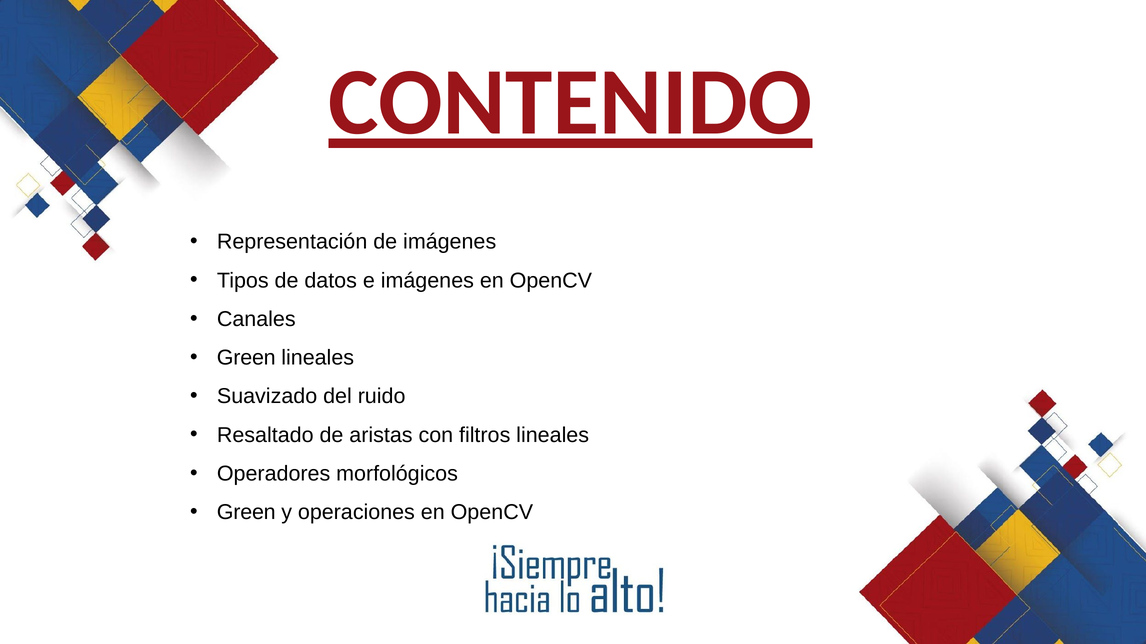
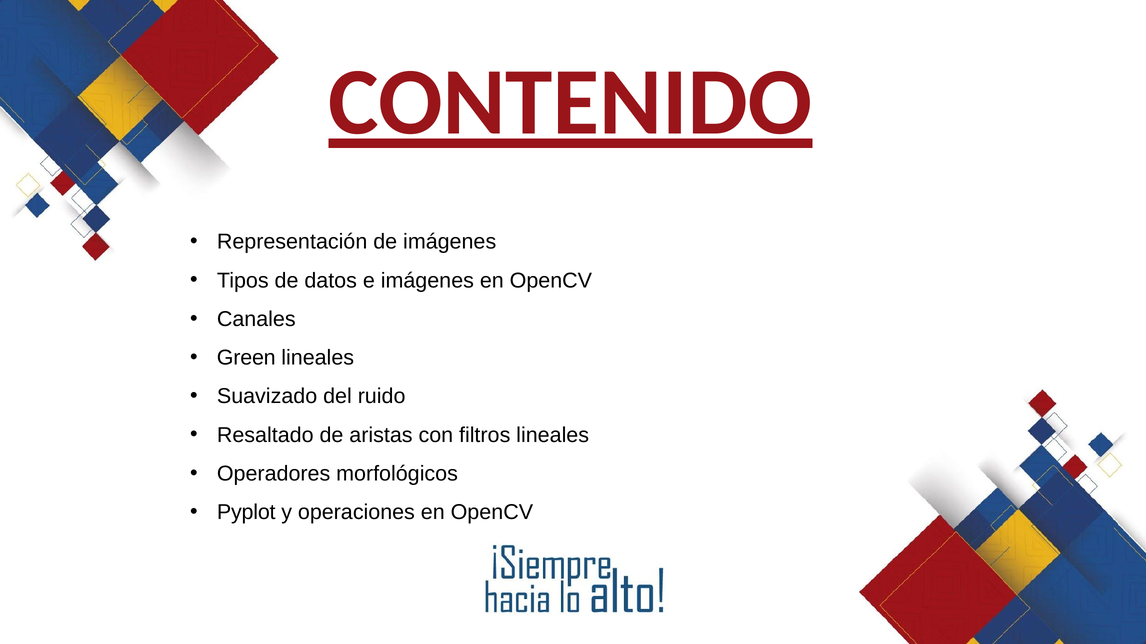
Green: Green -> Pyplot (246, 513)
